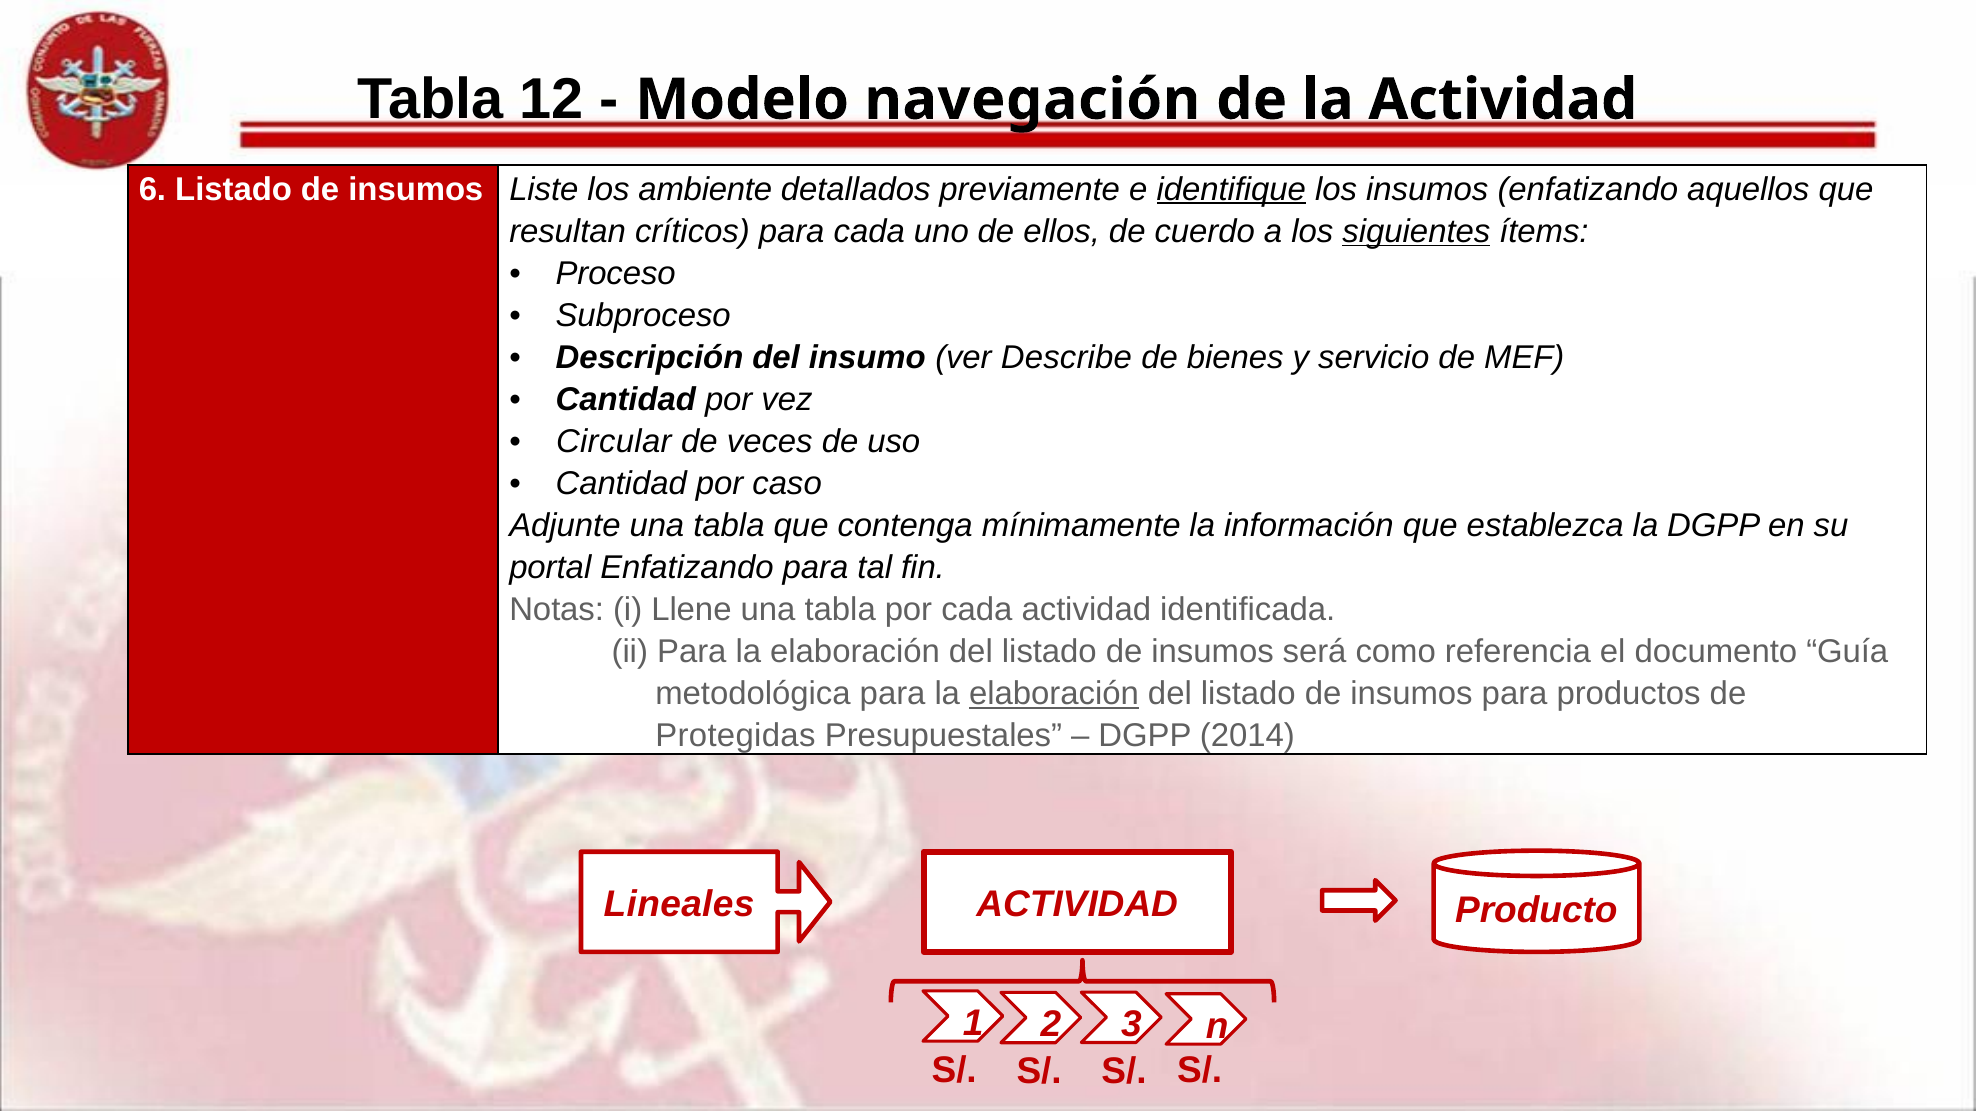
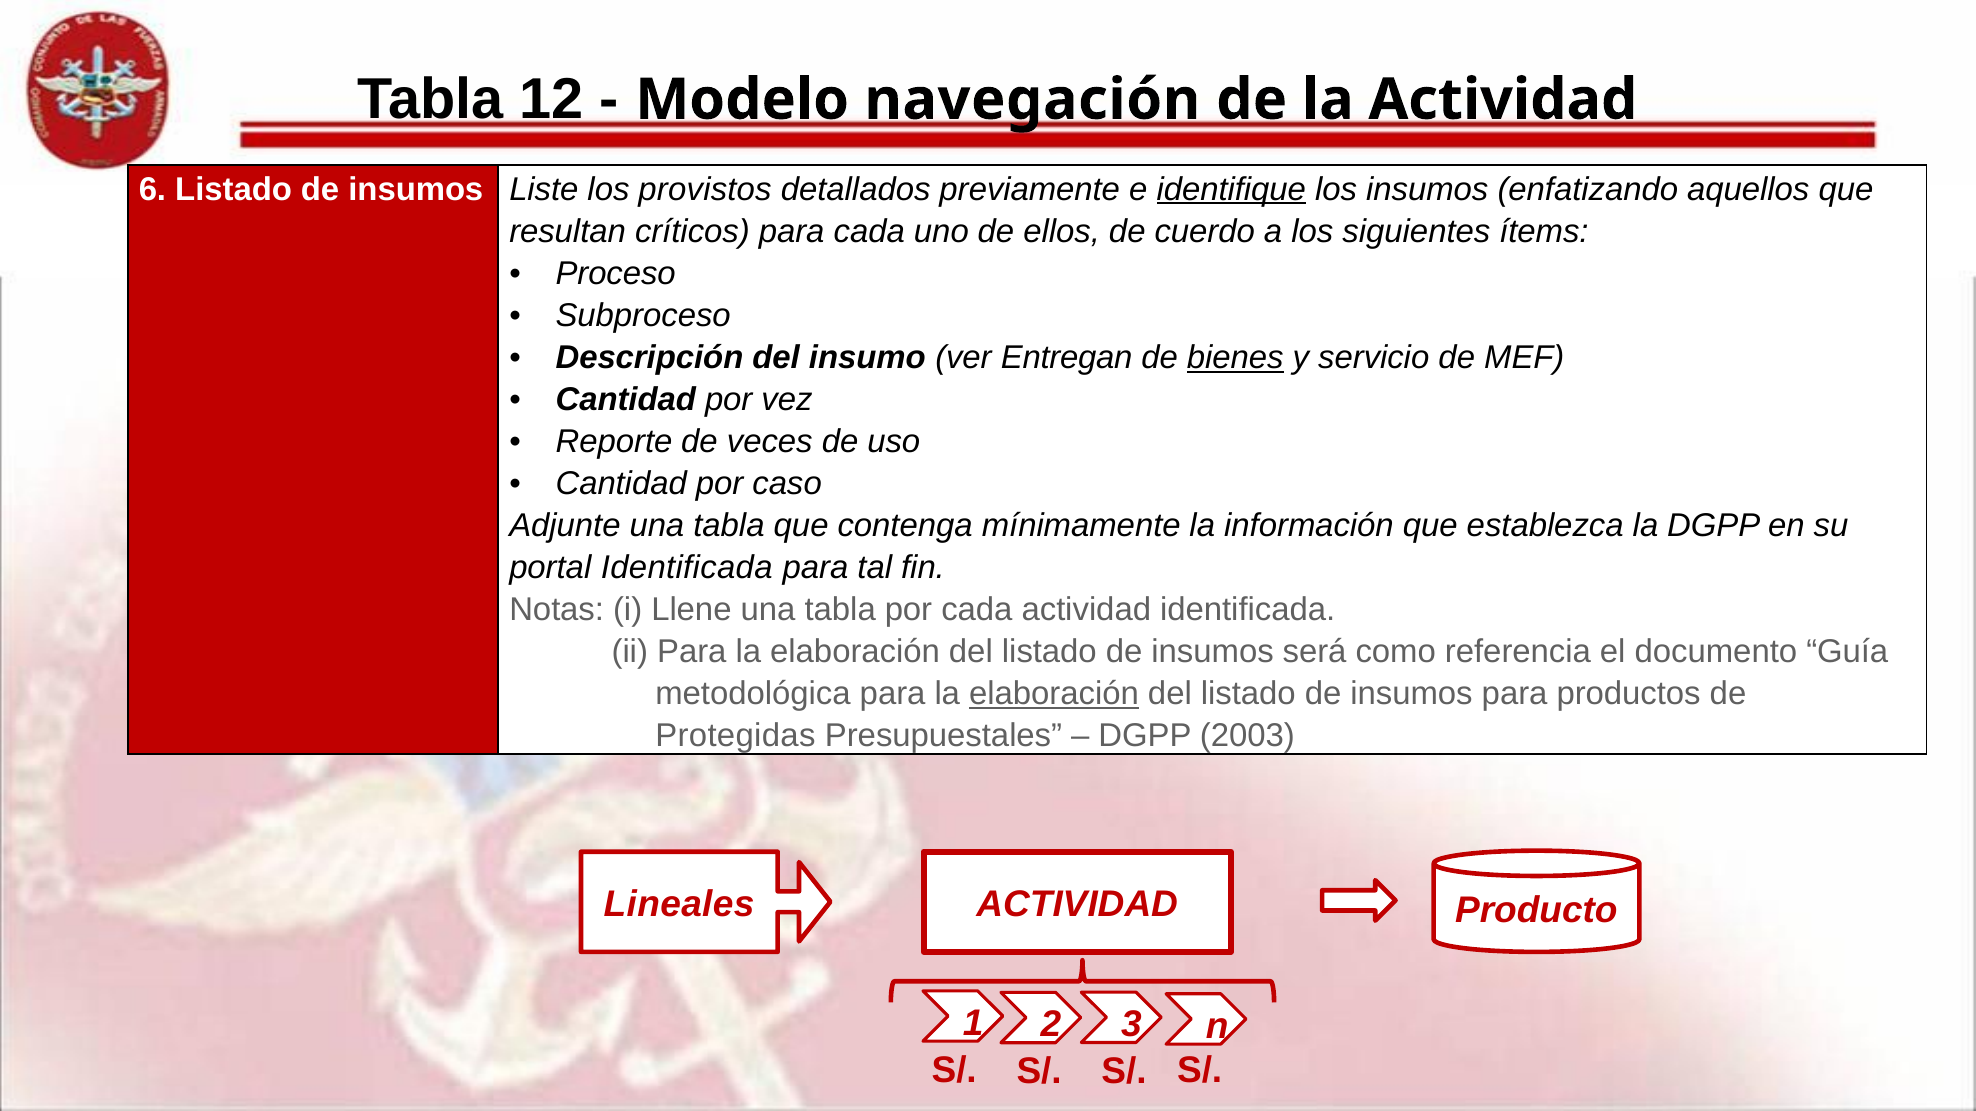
ambiente: ambiente -> provistos (705, 189)
siguientes underline: present -> none (1416, 231)
Describe: Describe -> Entregan (1067, 358)
bienes underline: none -> present (1235, 358)
Circular: Circular -> Reporte (614, 442)
portal Enfatizando: Enfatizando -> Identificada (687, 568)
2014: 2014 -> 2003 (1247, 736)
